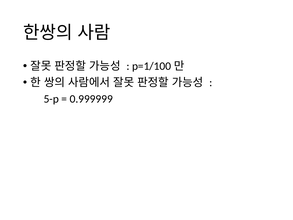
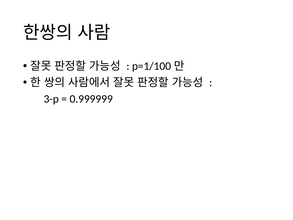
5-p: 5-p -> 3-p (51, 99)
